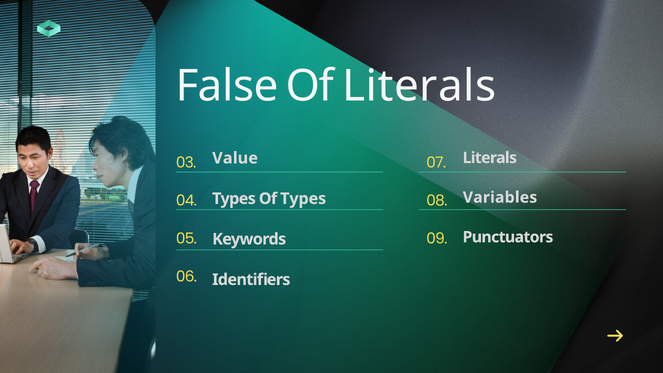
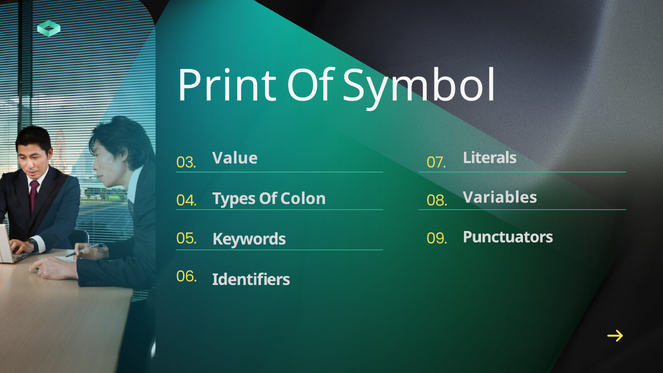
False: False -> Print (227, 86)
Of Literals: Literals -> Symbol (419, 86)
Of Types: Types -> Colon (303, 199)
